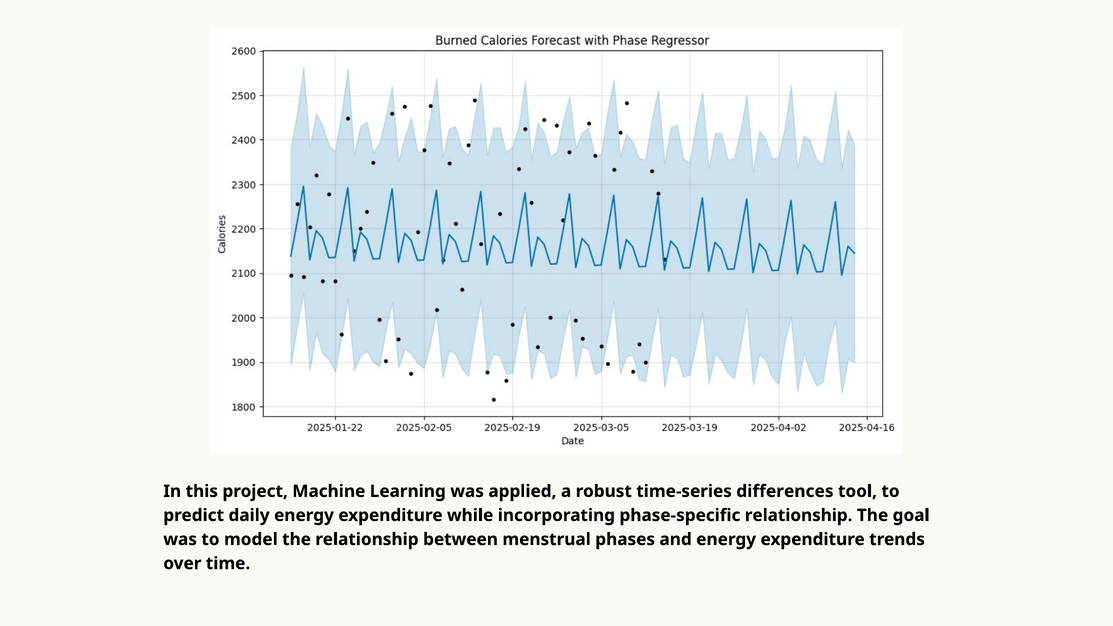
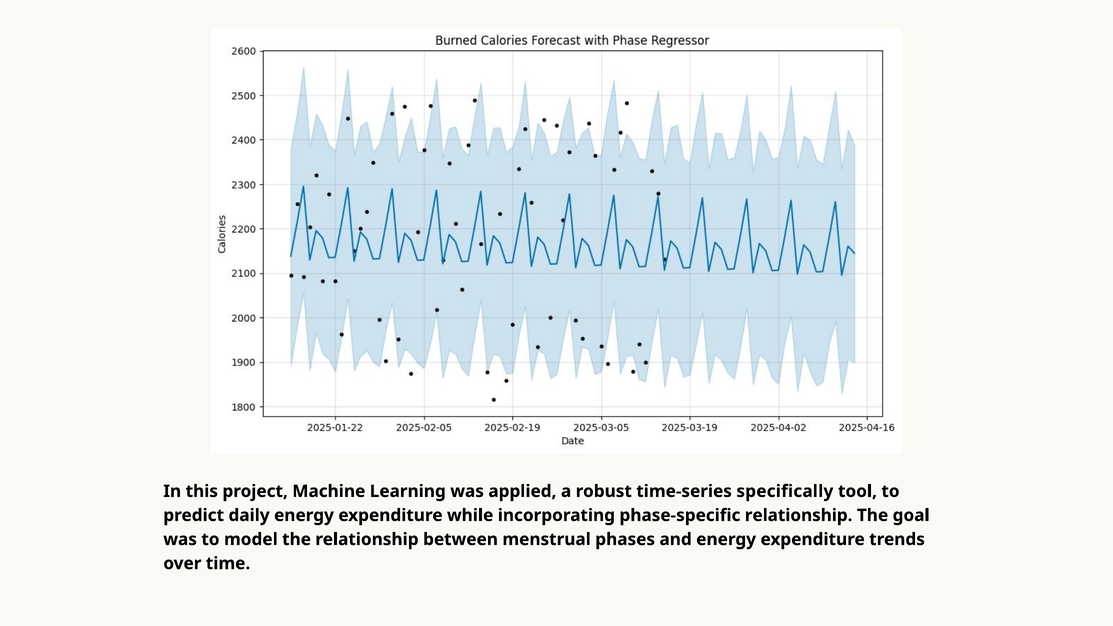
differences: differences -> specifically (785, 491)
